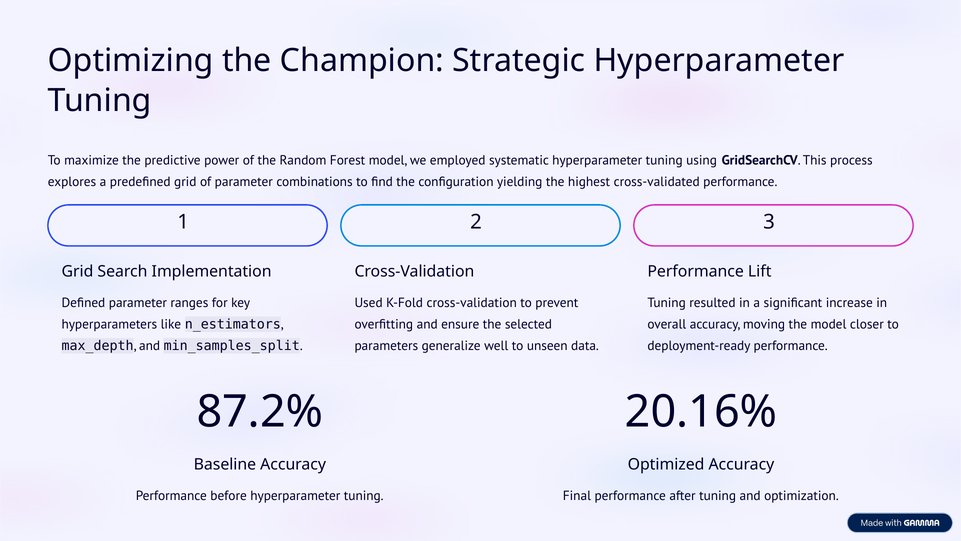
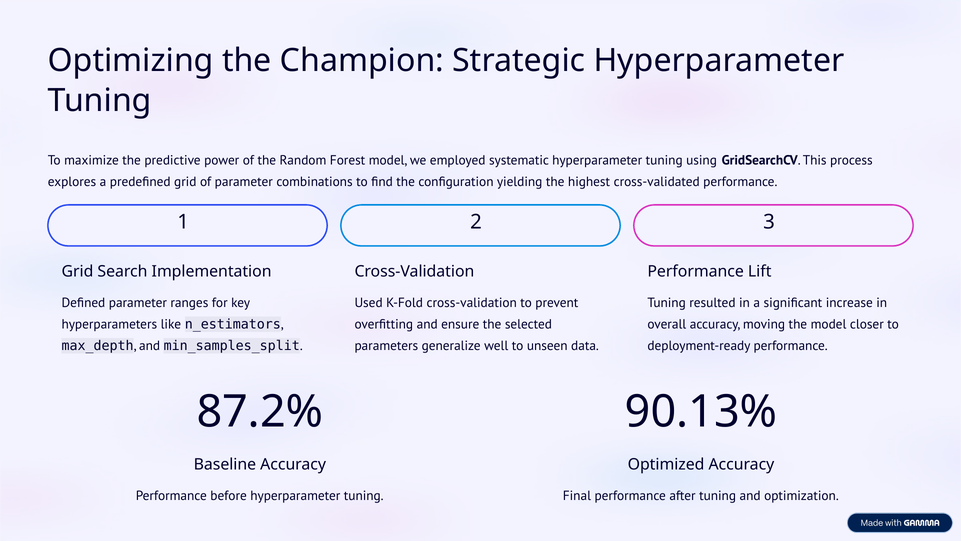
20.16%: 20.16% -> 90.13% (701, 412)
